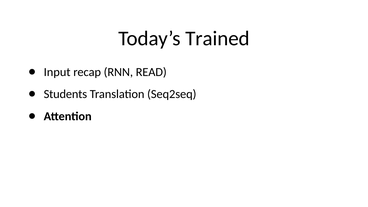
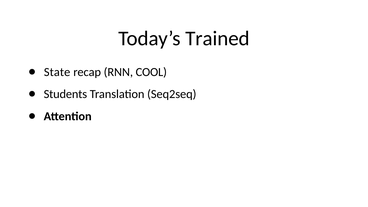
Input: Input -> State (57, 72)
READ: READ -> COOL (151, 72)
